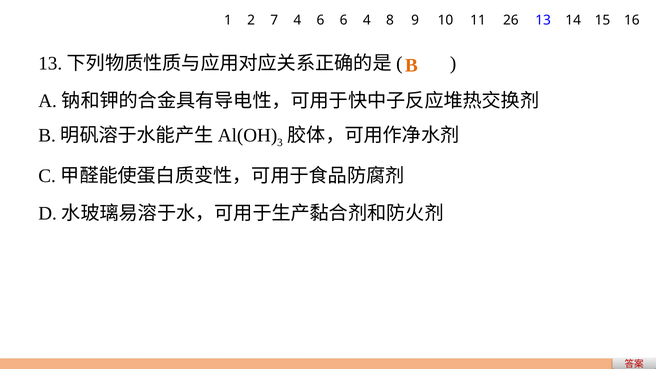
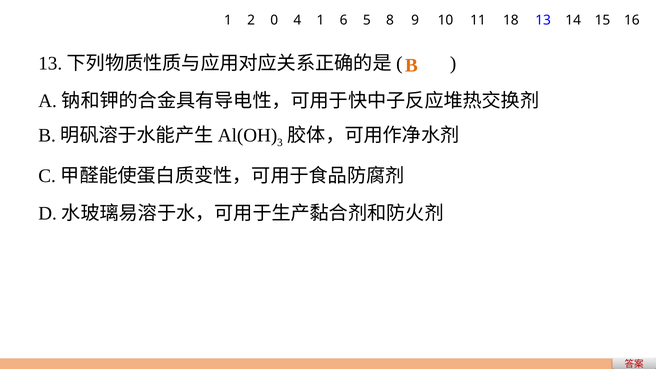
7: 7 -> 0 (274, 20)
4 6: 6 -> 1 (321, 20)
6 4: 4 -> 5 (367, 20)
26: 26 -> 18 (511, 20)
